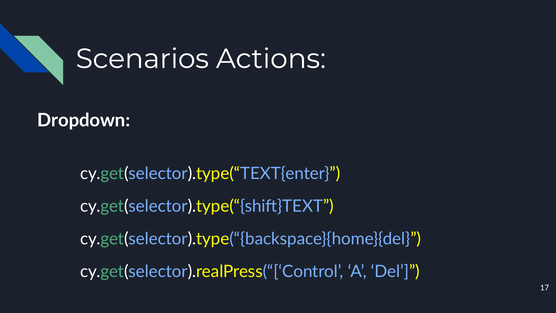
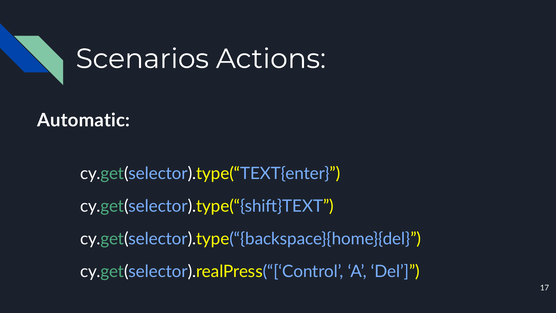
Dropdown: Dropdown -> Automatic (84, 120)
